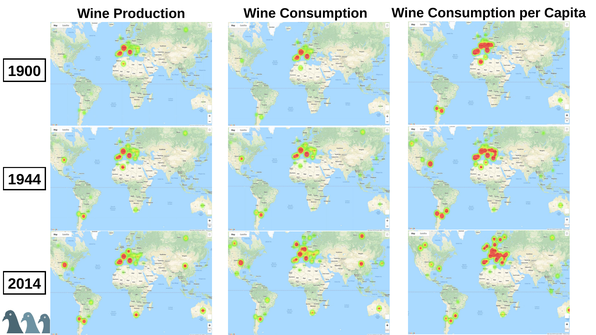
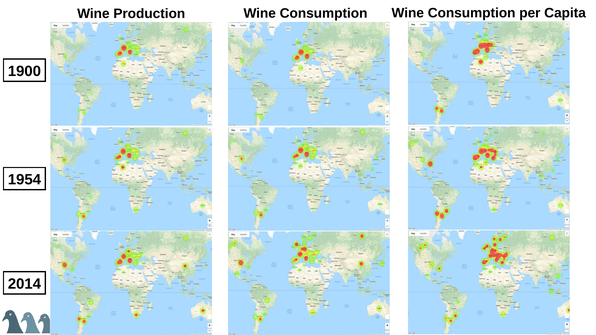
1944: 1944 -> 1954 (24, 180)
